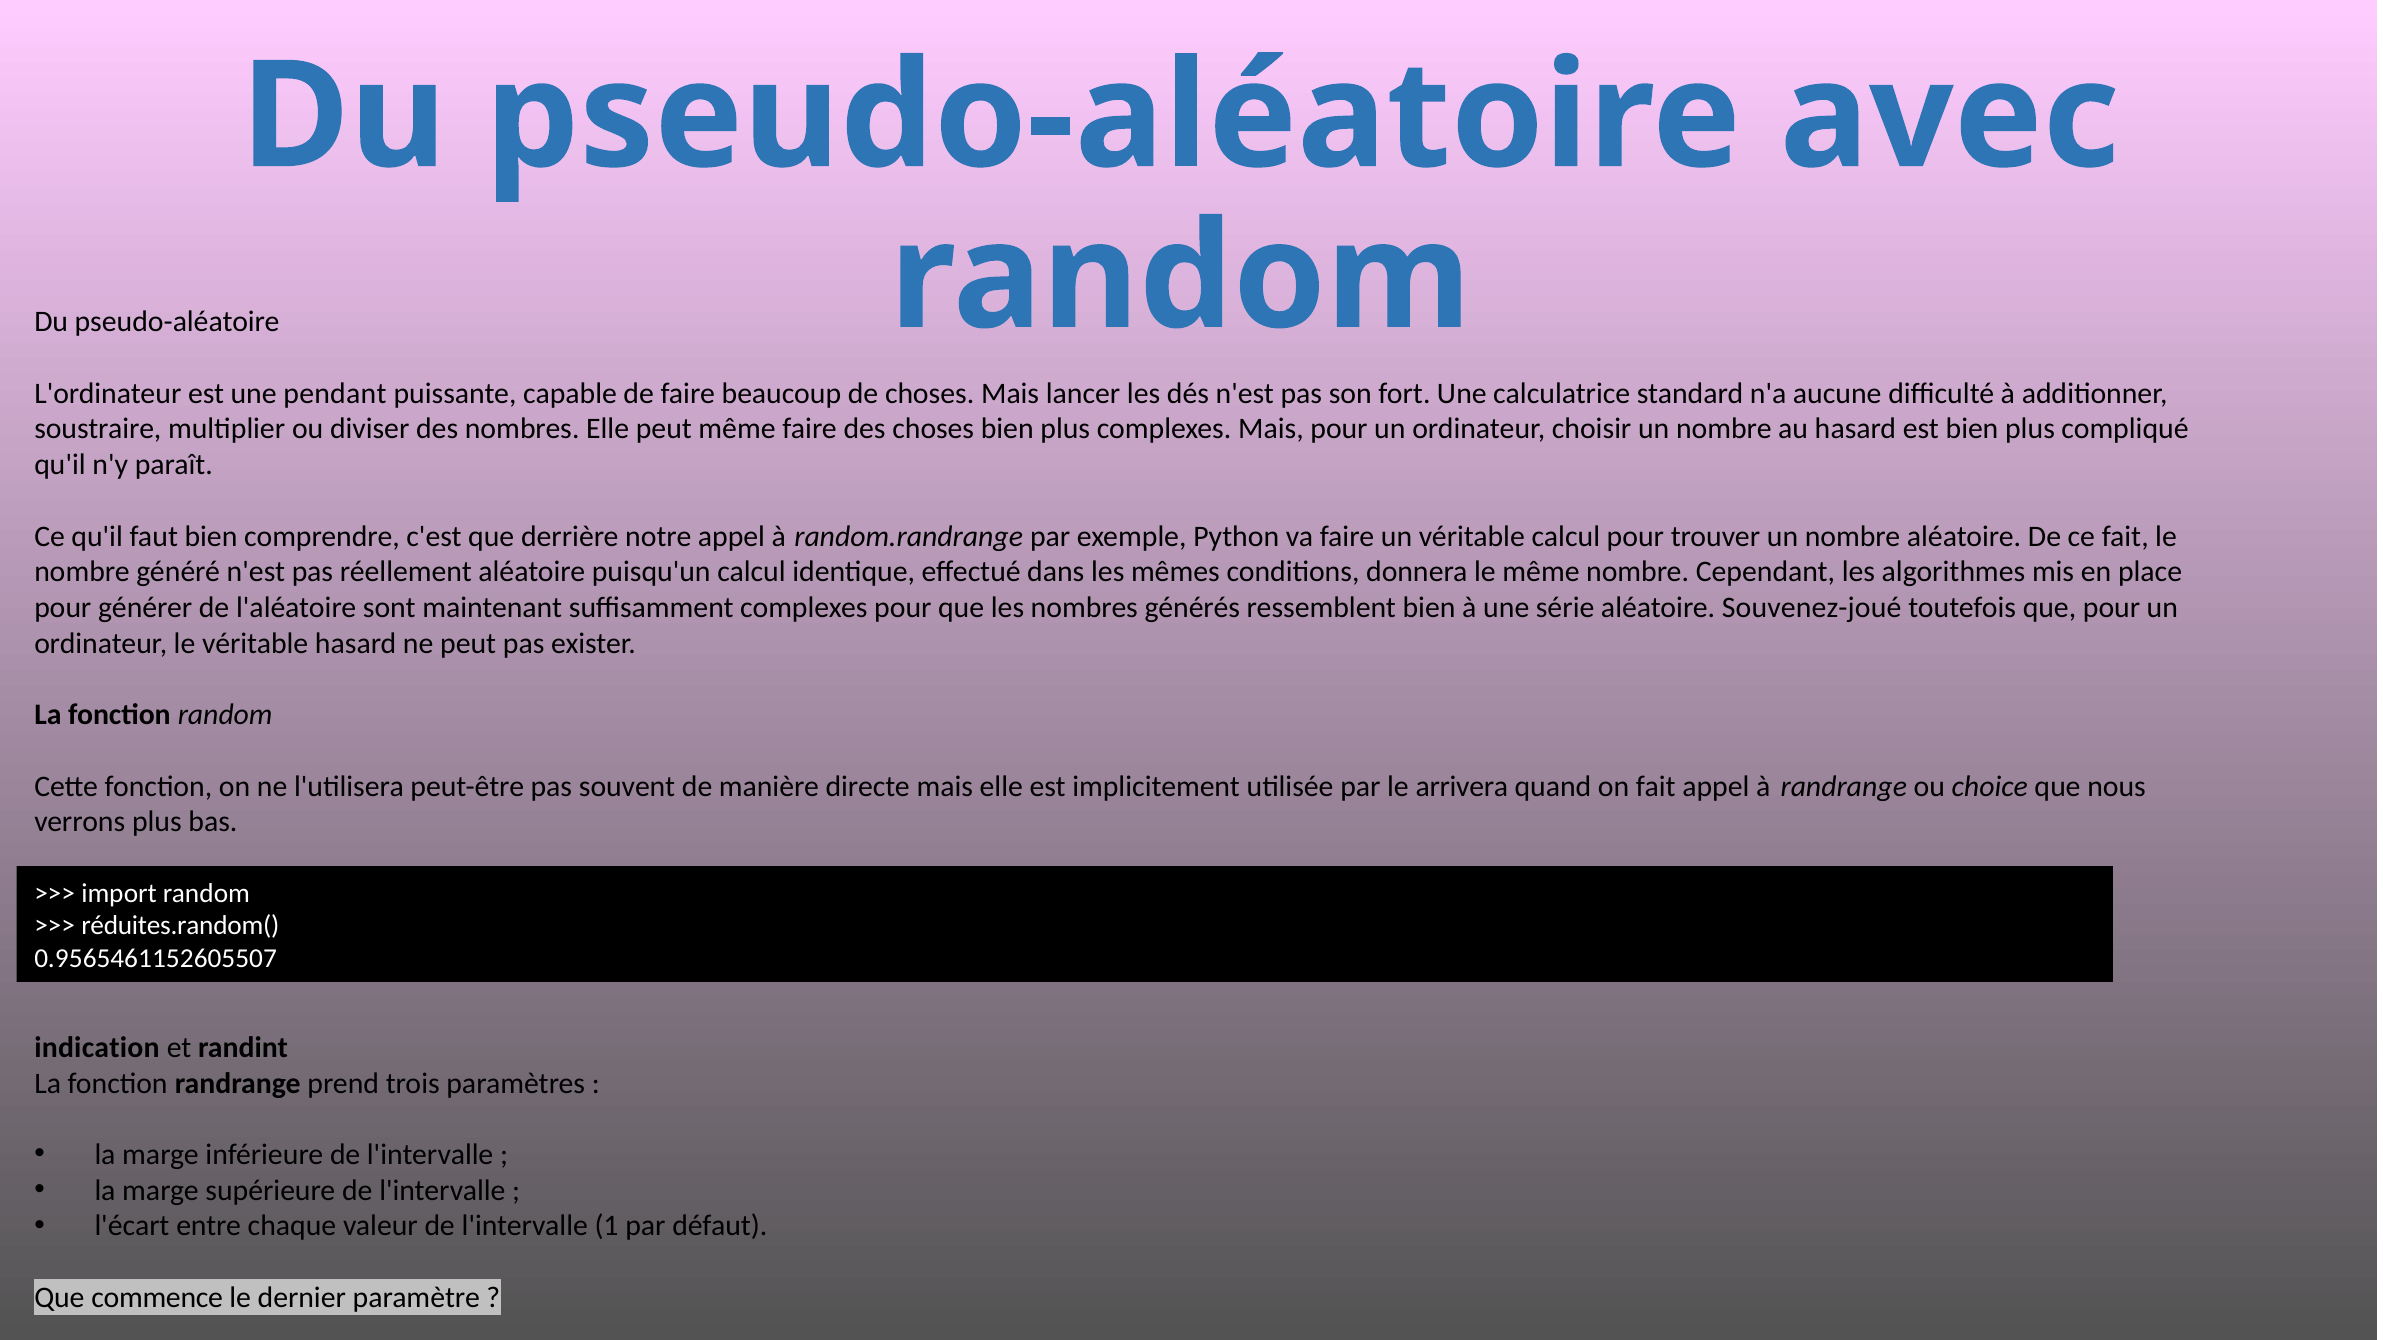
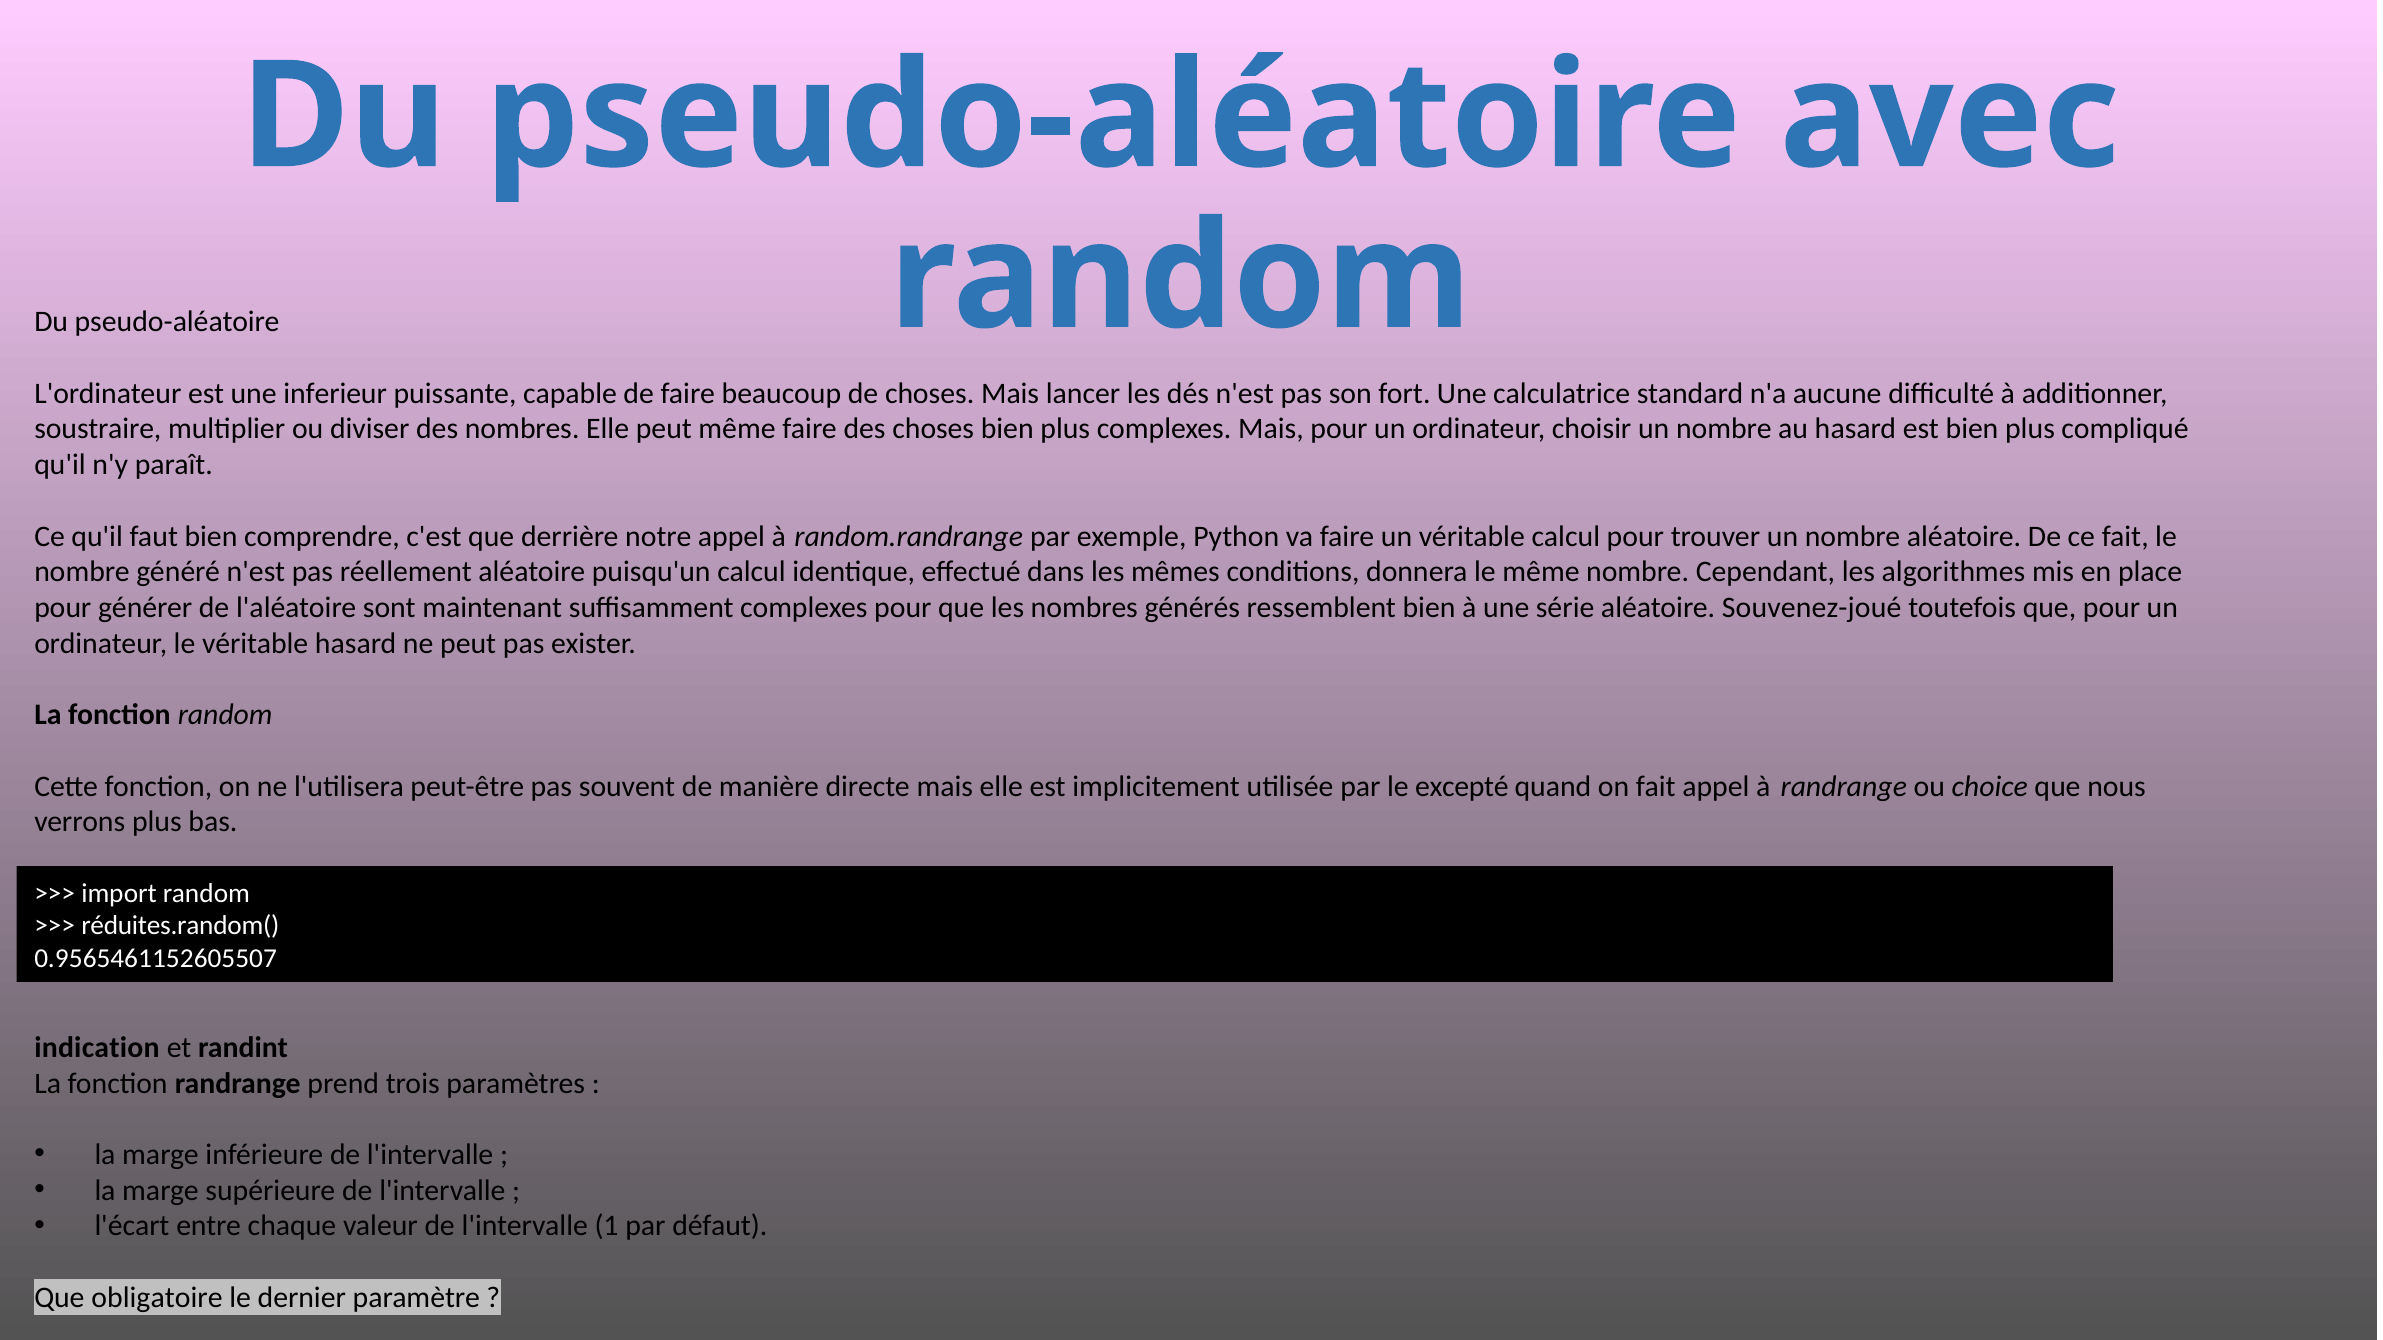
pendant: pendant -> inferieur (335, 393)
arrivera: arrivera -> excepté (1462, 787)
commence: commence -> obligatoire (157, 1298)
